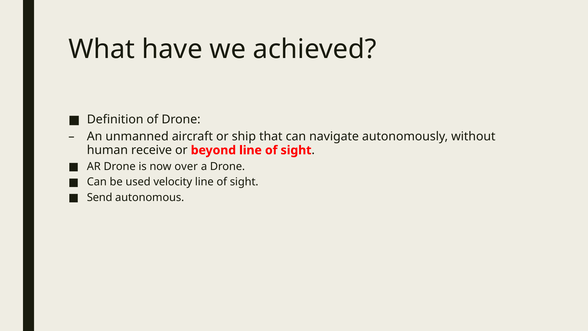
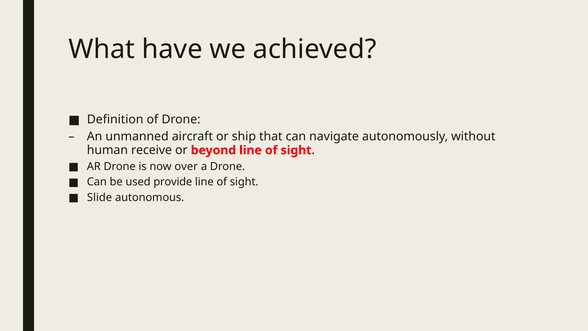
velocity: velocity -> provide (173, 182)
Send: Send -> Slide (100, 197)
